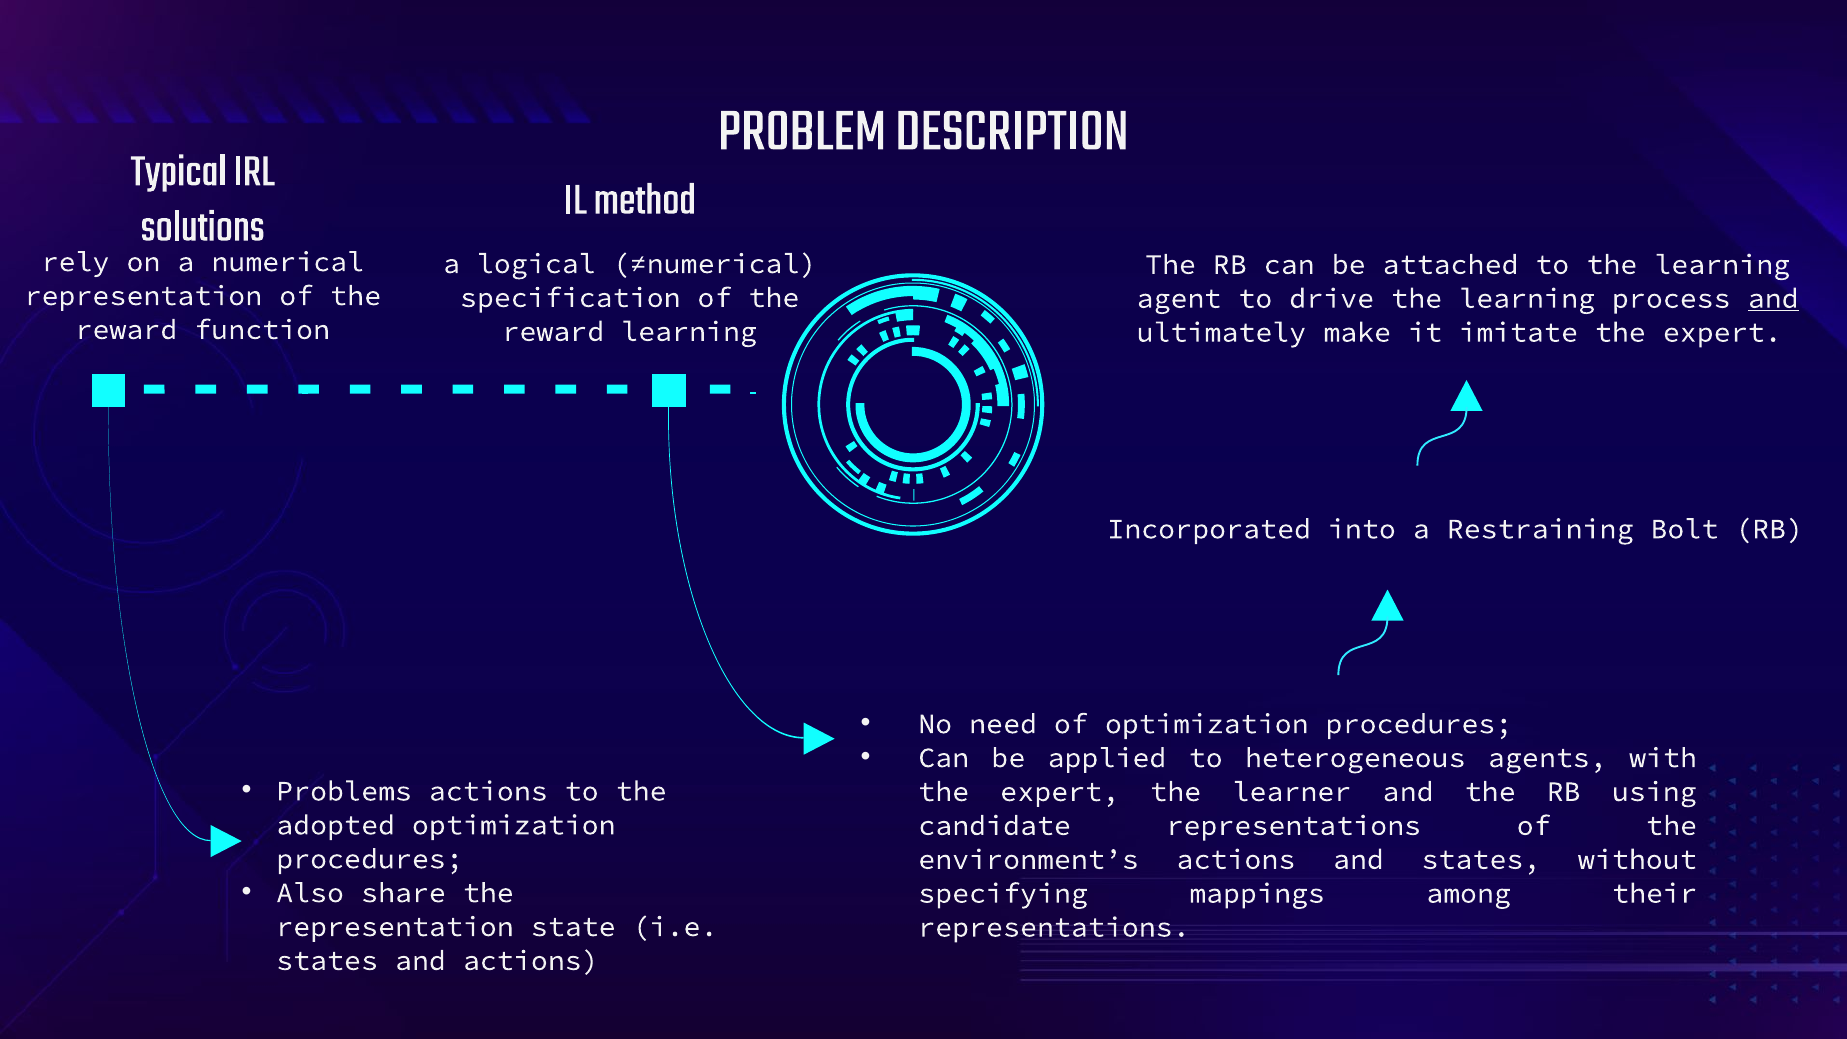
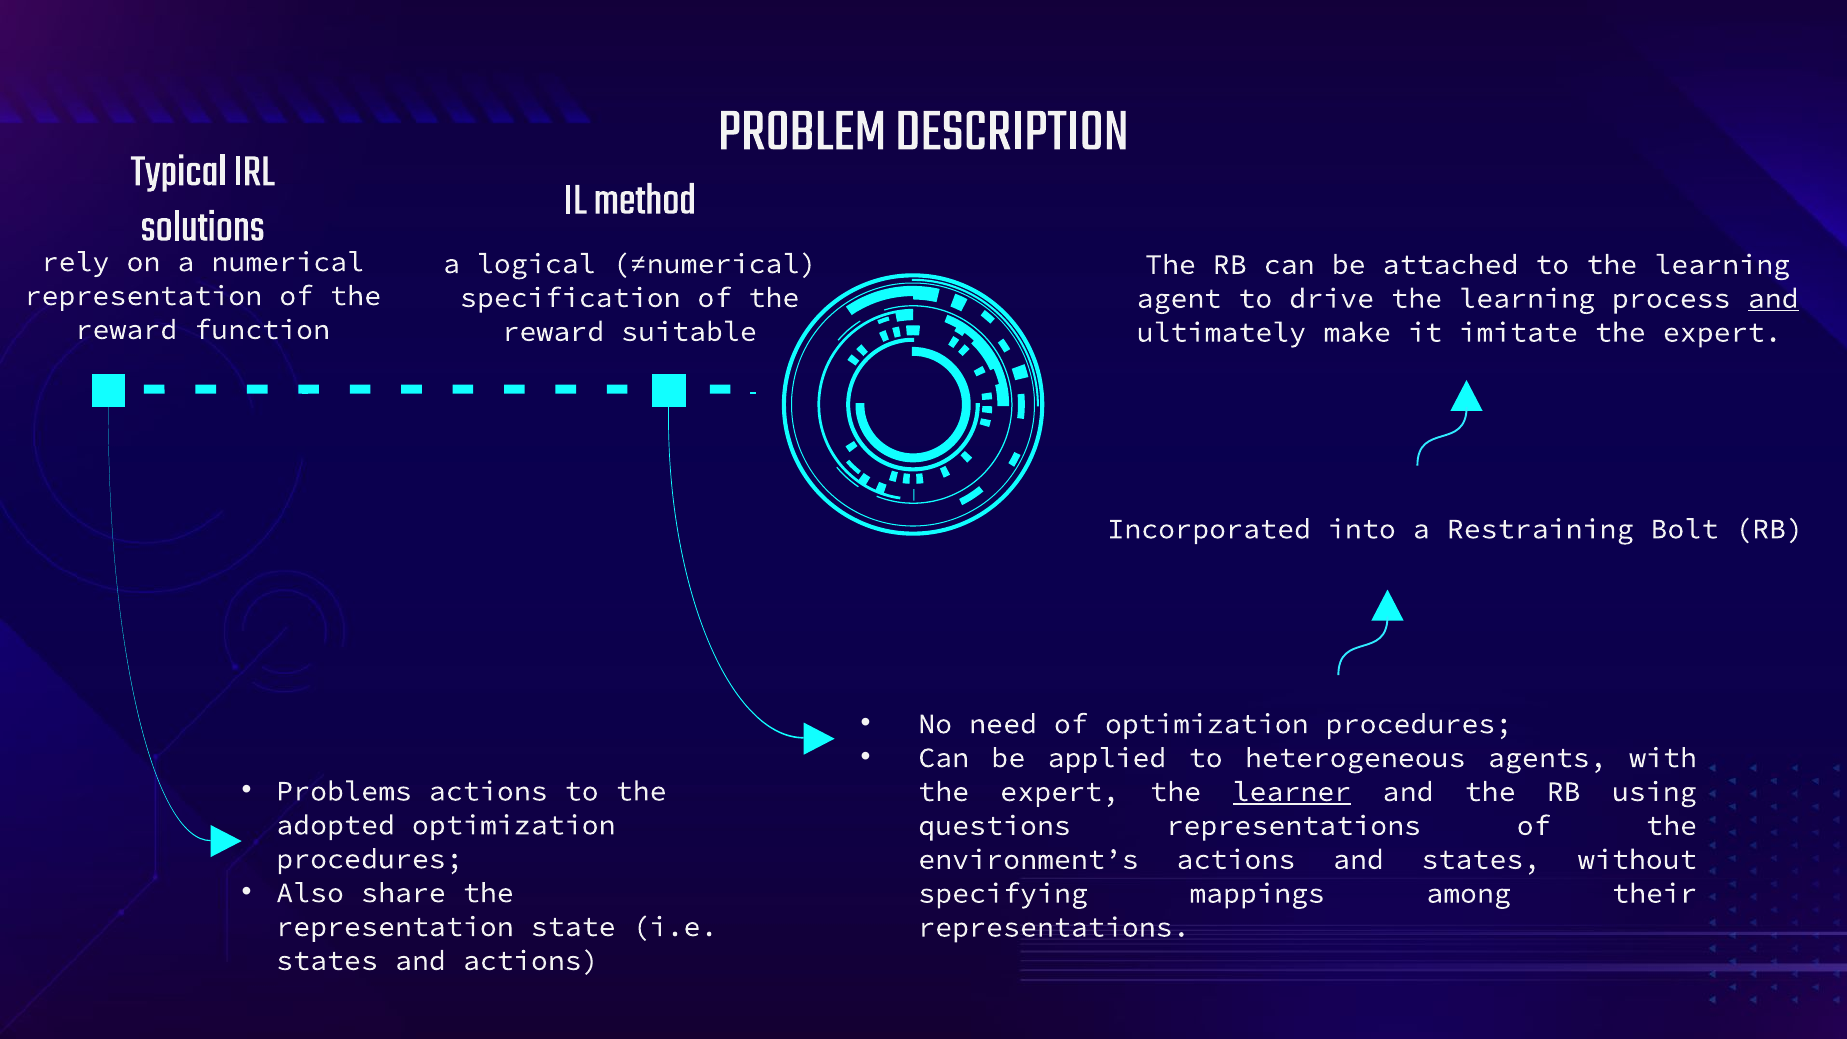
reward learning: learning -> suitable (689, 332)
learner underline: none -> present (1292, 792)
candidate: candidate -> questions (995, 826)
